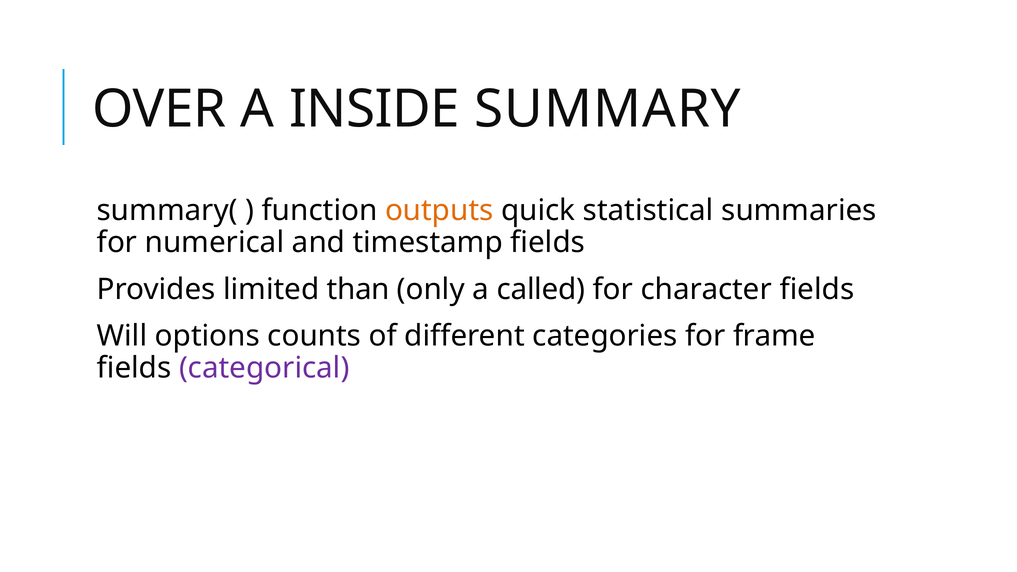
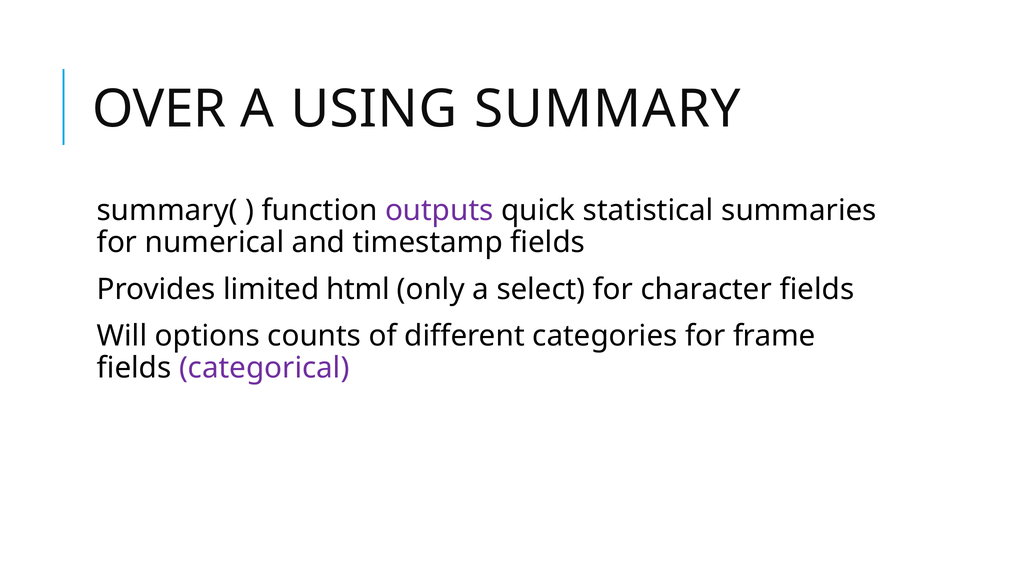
INSIDE: INSIDE -> USING (374, 109)
outputs colour: orange -> purple (439, 210)
than: than -> html (358, 289)
called: called -> select (541, 289)
